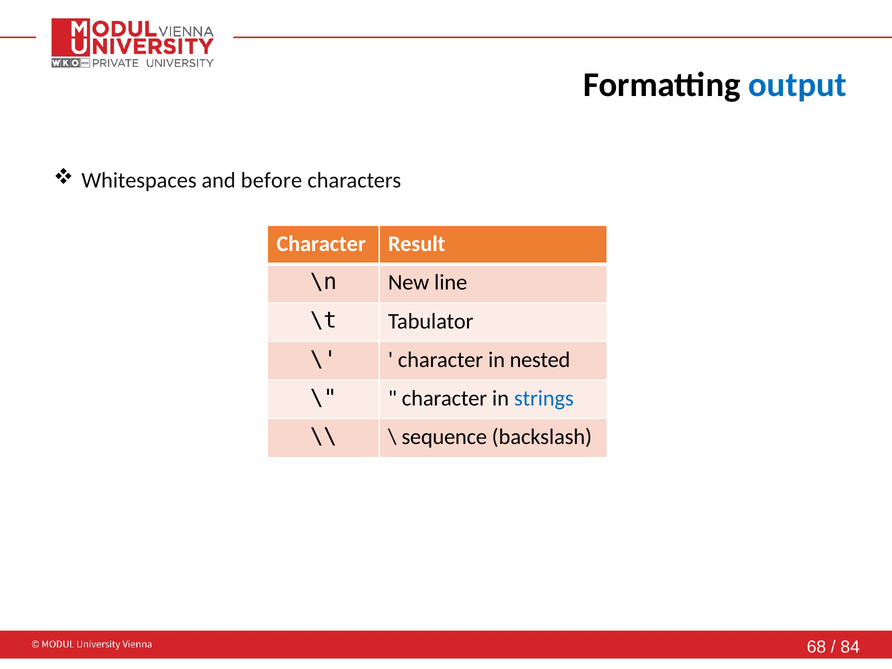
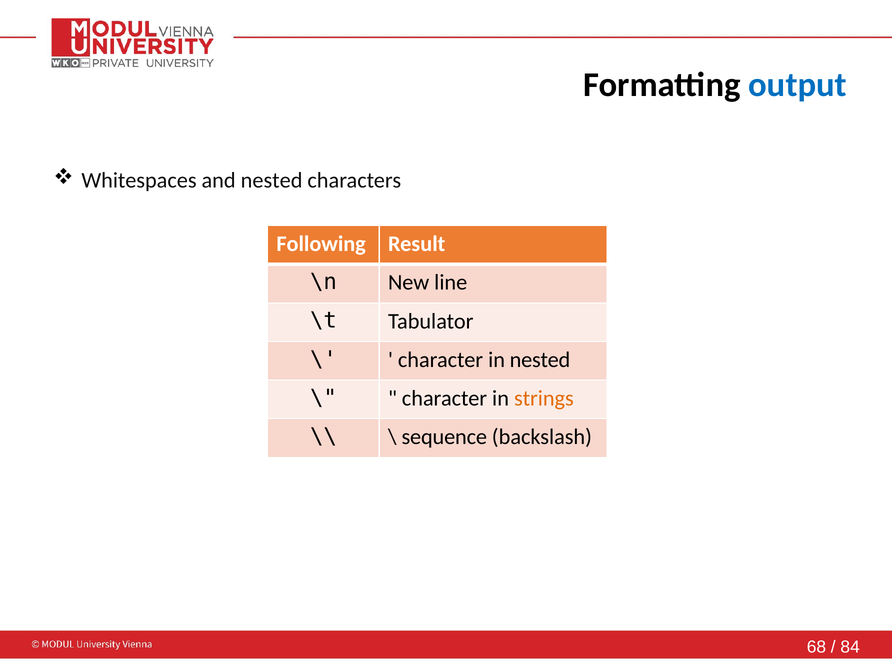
and before: before -> nested (272, 180)
Character: Character -> Following (321, 244)
strings colour: blue -> orange (544, 398)
